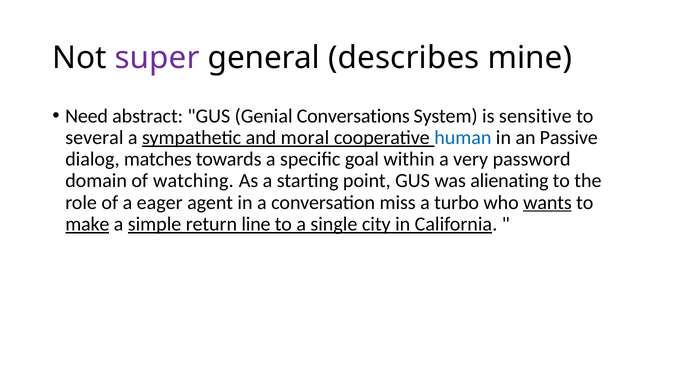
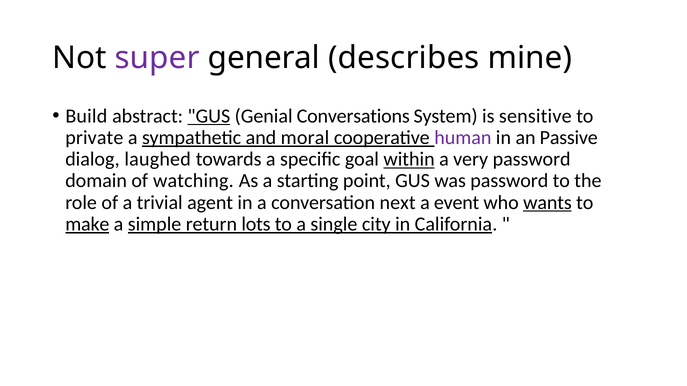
Need: Need -> Build (86, 116)
GUS underline: none -> present (209, 116)
several: several -> private (94, 138)
human colour: blue -> purple (463, 138)
matches: matches -> laughed (158, 159)
within underline: none -> present (409, 159)
was alienating: alienating -> password (509, 181)
eager: eager -> trivial (160, 203)
miss: miss -> next (398, 203)
turbo: turbo -> event (457, 203)
line: line -> lots (256, 224)
